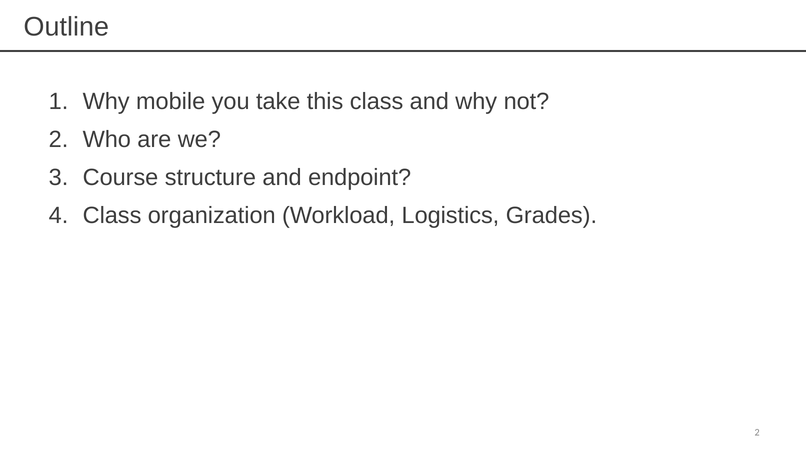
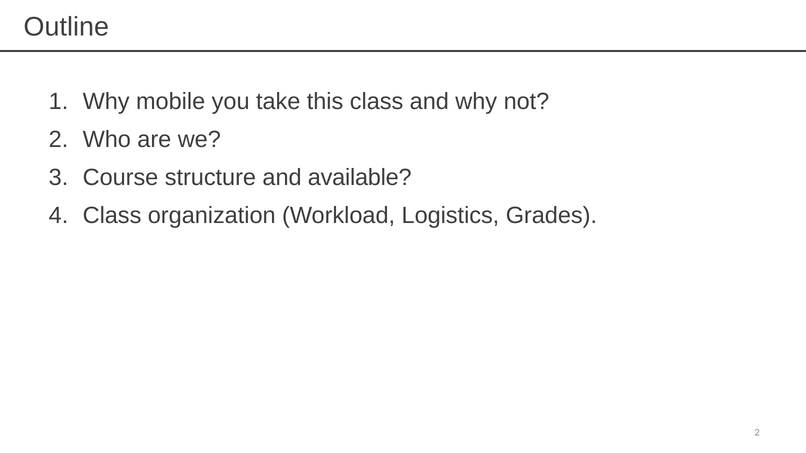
endpoint: endpoint -> available (360, 178)
